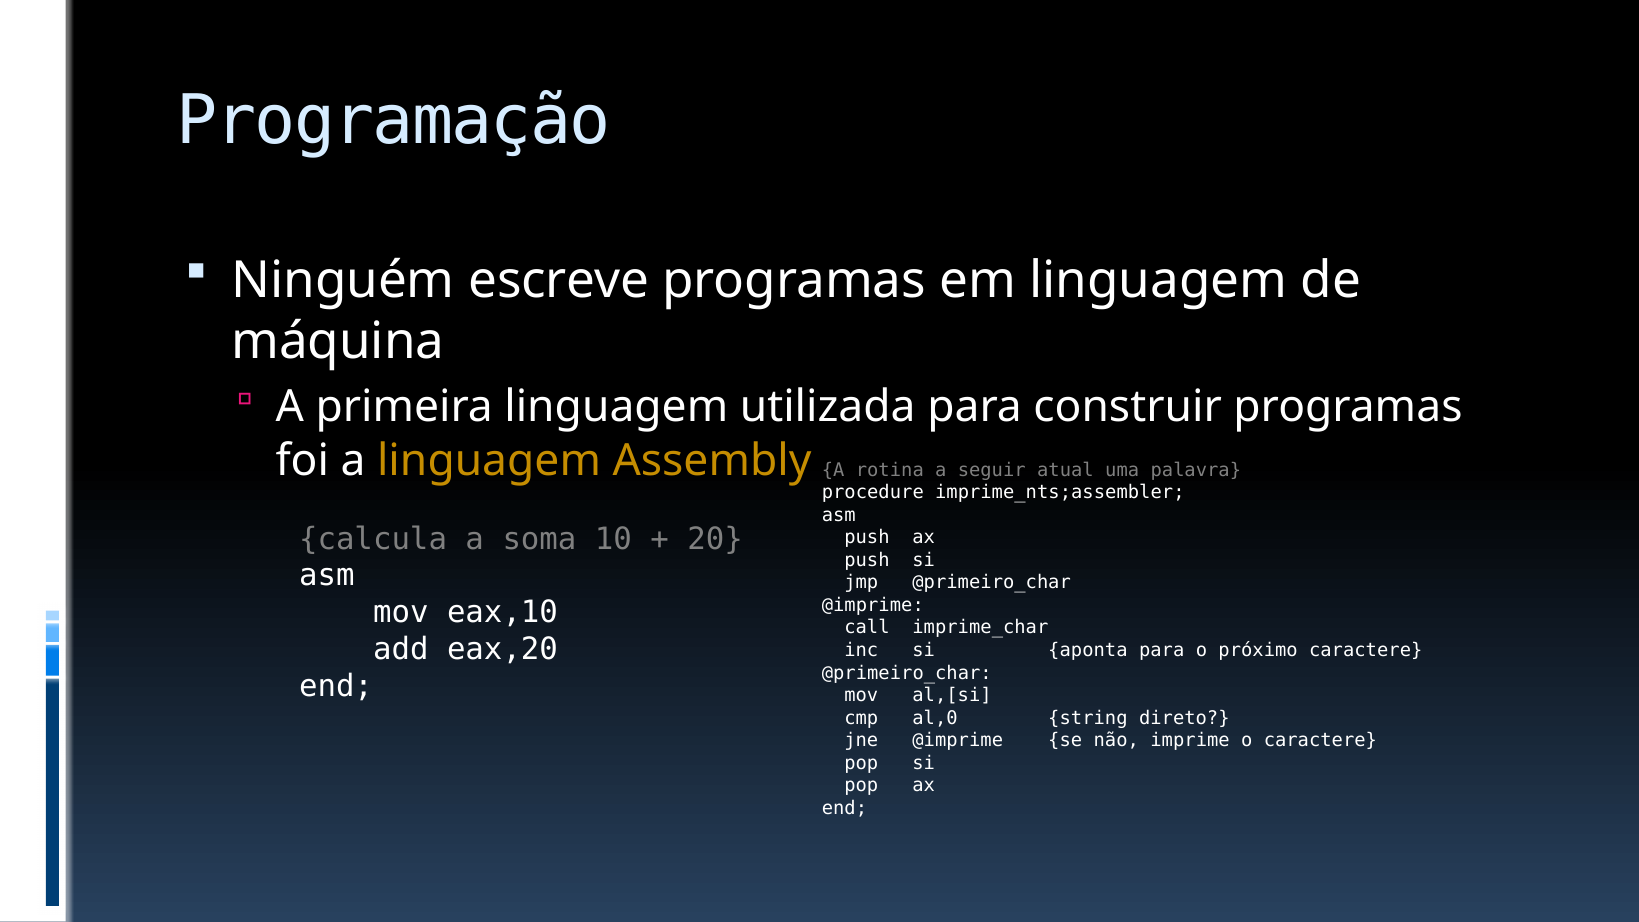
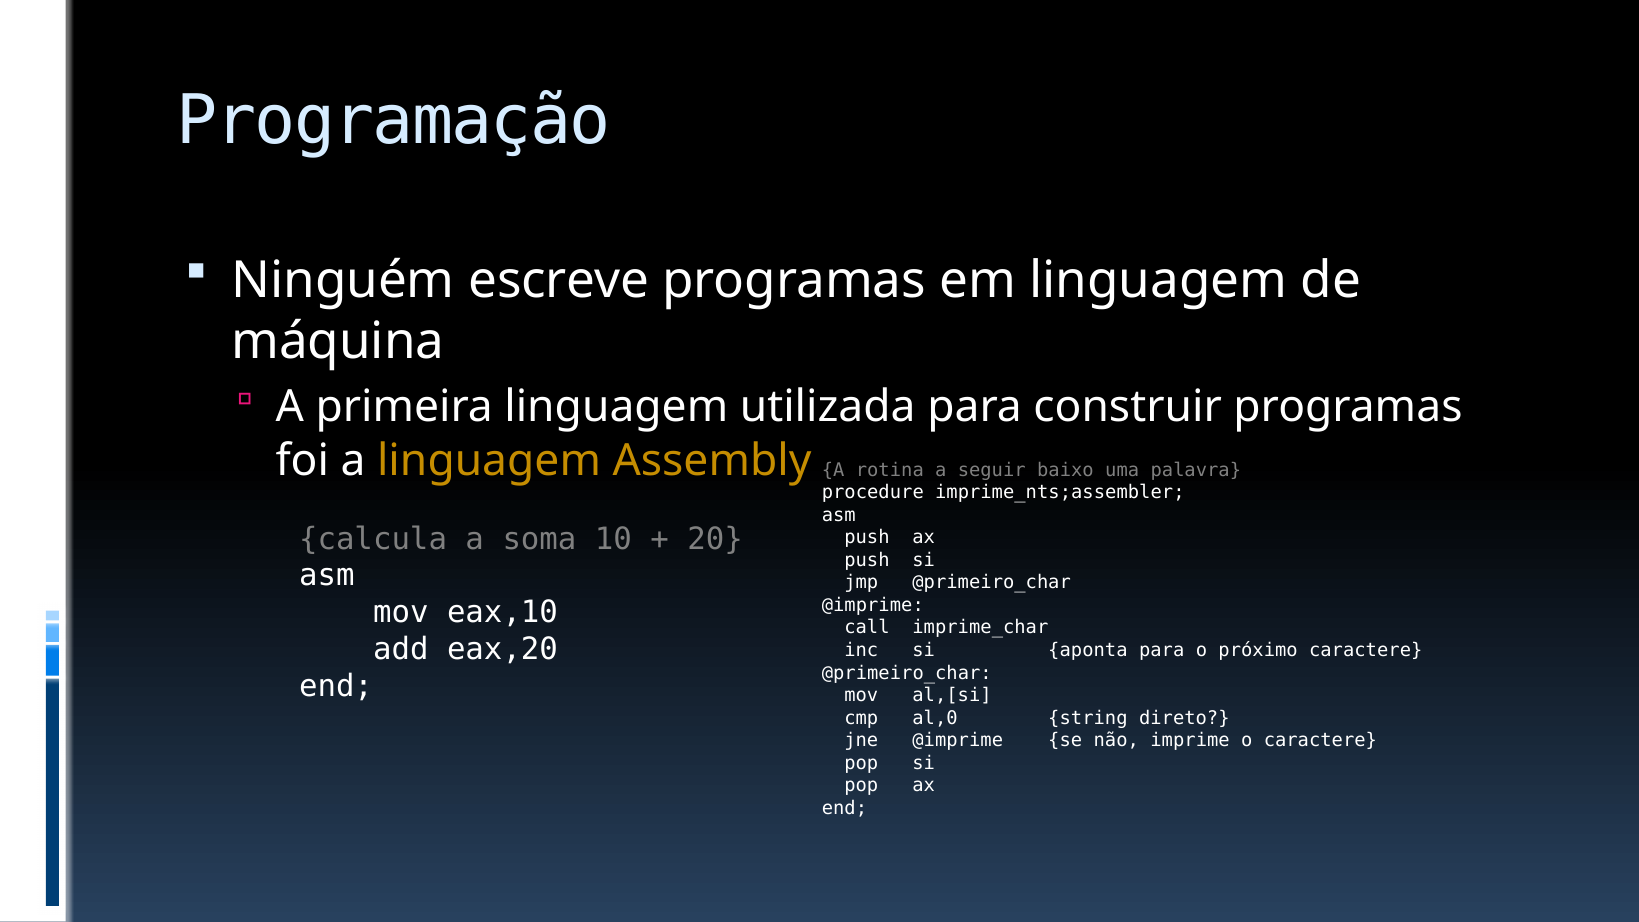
atual: atual -> baixo (1065, 470)
